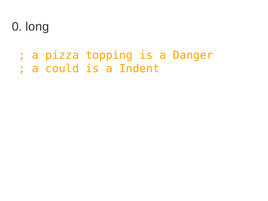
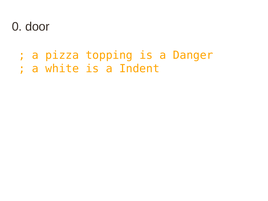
long: long -> door (37, 27)
could: could -> white (62, 69)
